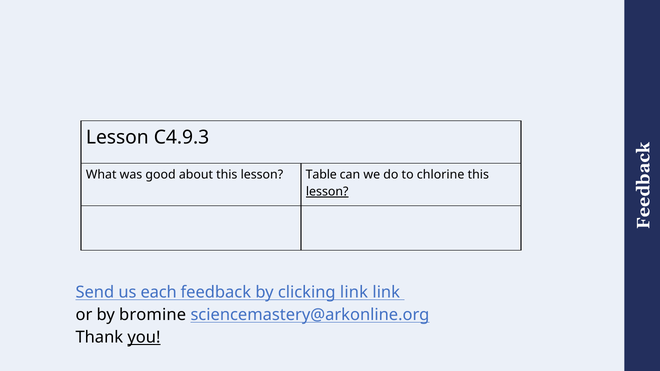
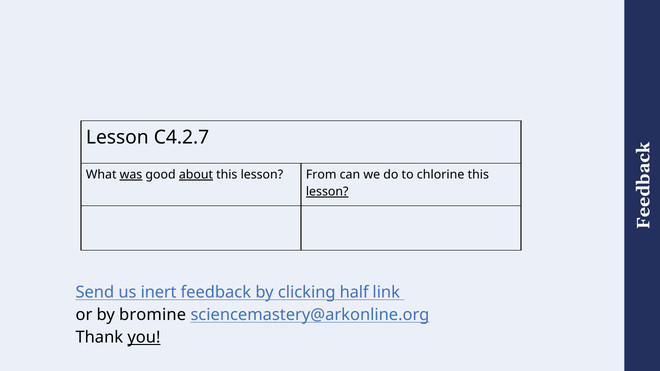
C4.9.3: C4.9.3 -> C4.2.7 (181, 138)
was underline: none -> present (131, 175)
about underline: none -> present (196, 175)
Table: Table -> From (321, 175)
each: each -> inert (159, 292)
clicking link: link -> half (354, 292)
